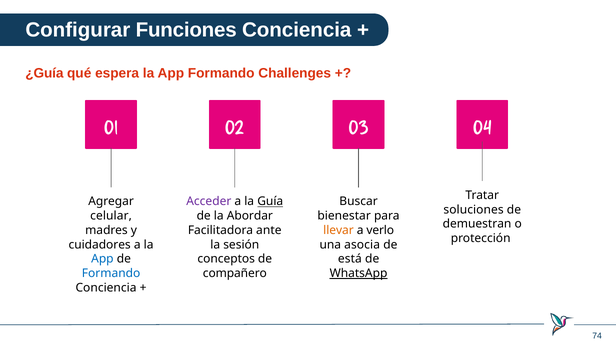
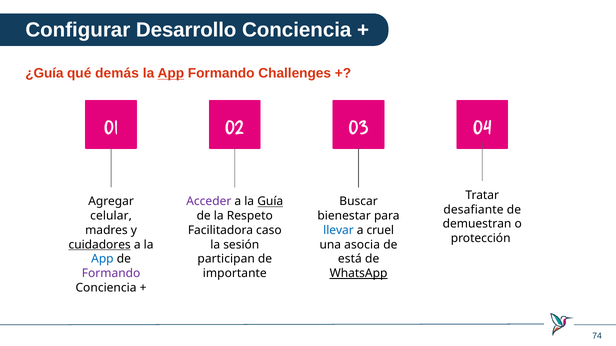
Funciones: Funciones -> Desarrollo (186, 30)
espera: espera -> demás (117, 73)
App underline: none -> present (171, 73)
soluciones: soluciones -> desafiante (474, 210)
Abordar: Abordar -> Respeto (250, 216)
ante: ante -> caso (269, 231)
llevar colour: orange -> blue (338, 231)
verlo: verlo -> cruel (380, 231)
cuidadores underline: none -> present (100, 245)
conceptos: conceptos -> participan (226, 259)
Formando colour: blue -> purple (111, 274)
compañero: compañero -> importante (235, 274)
